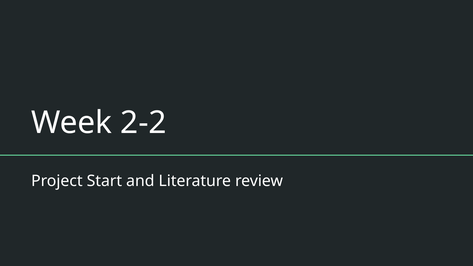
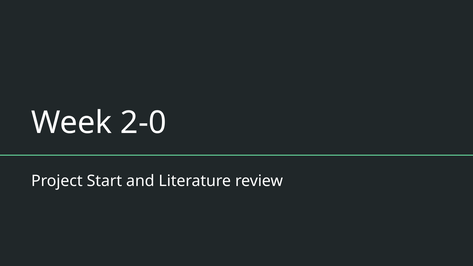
2-2: 2-2 -> 2-0 (143, 123)
